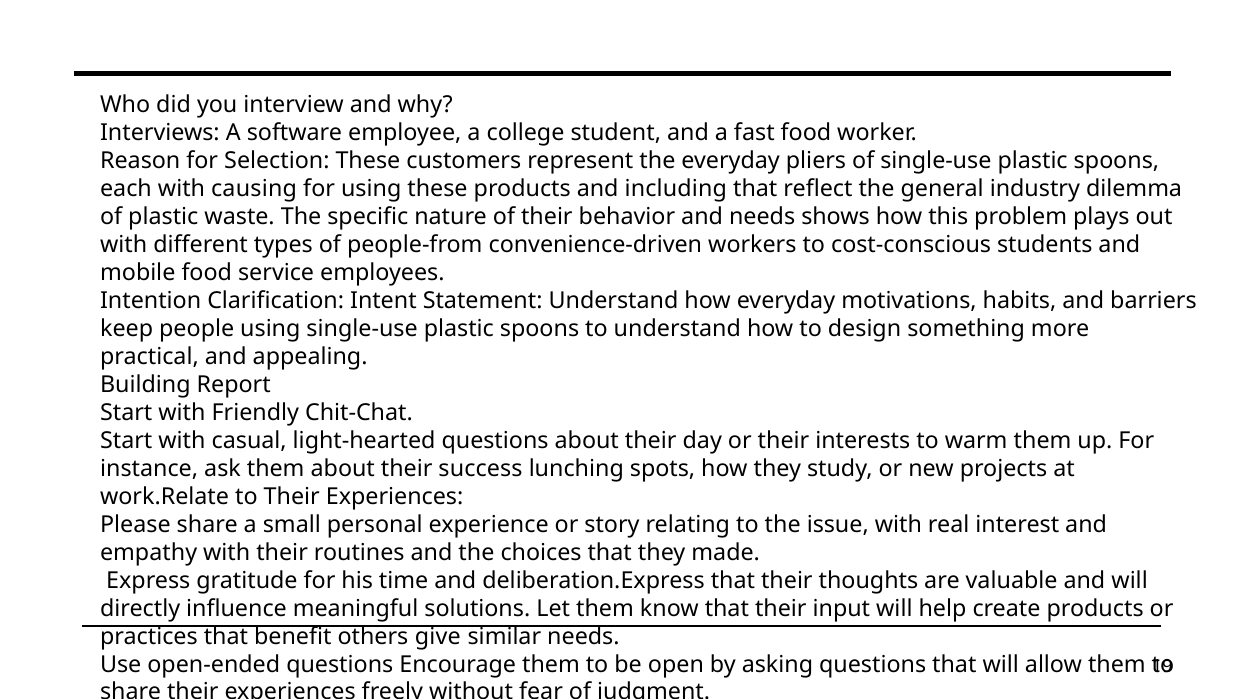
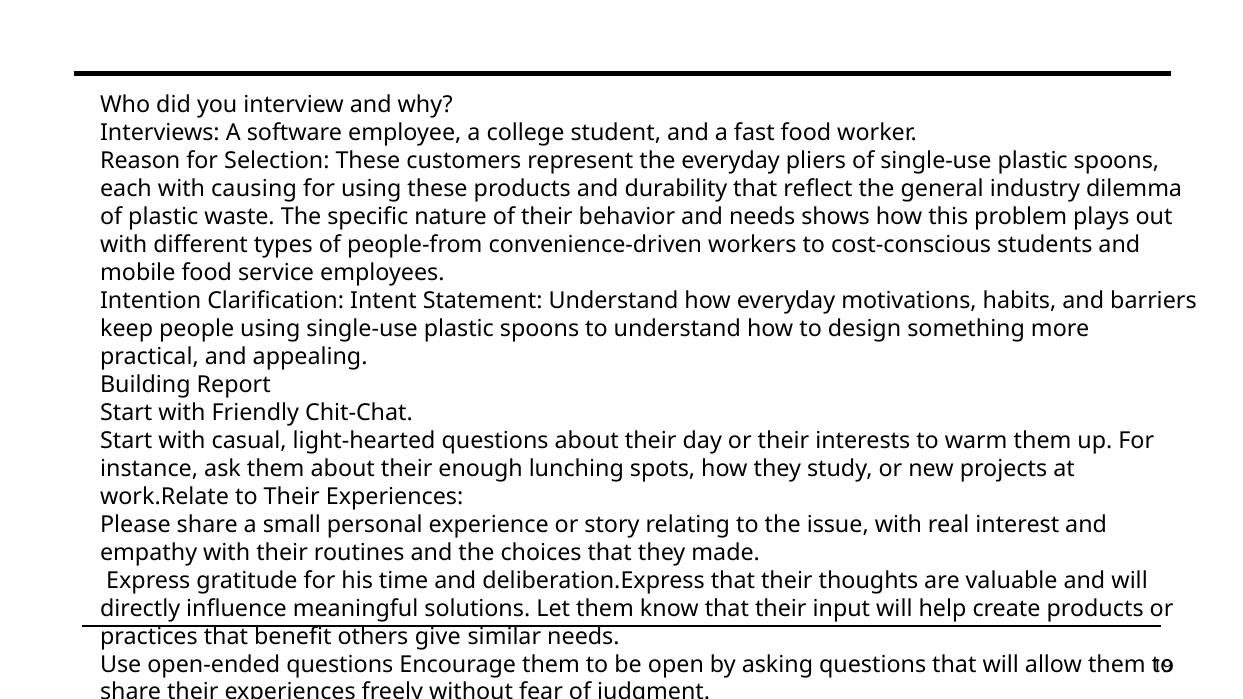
including: including -> durability (676, 189)
success: success -> enough (481, 469)
